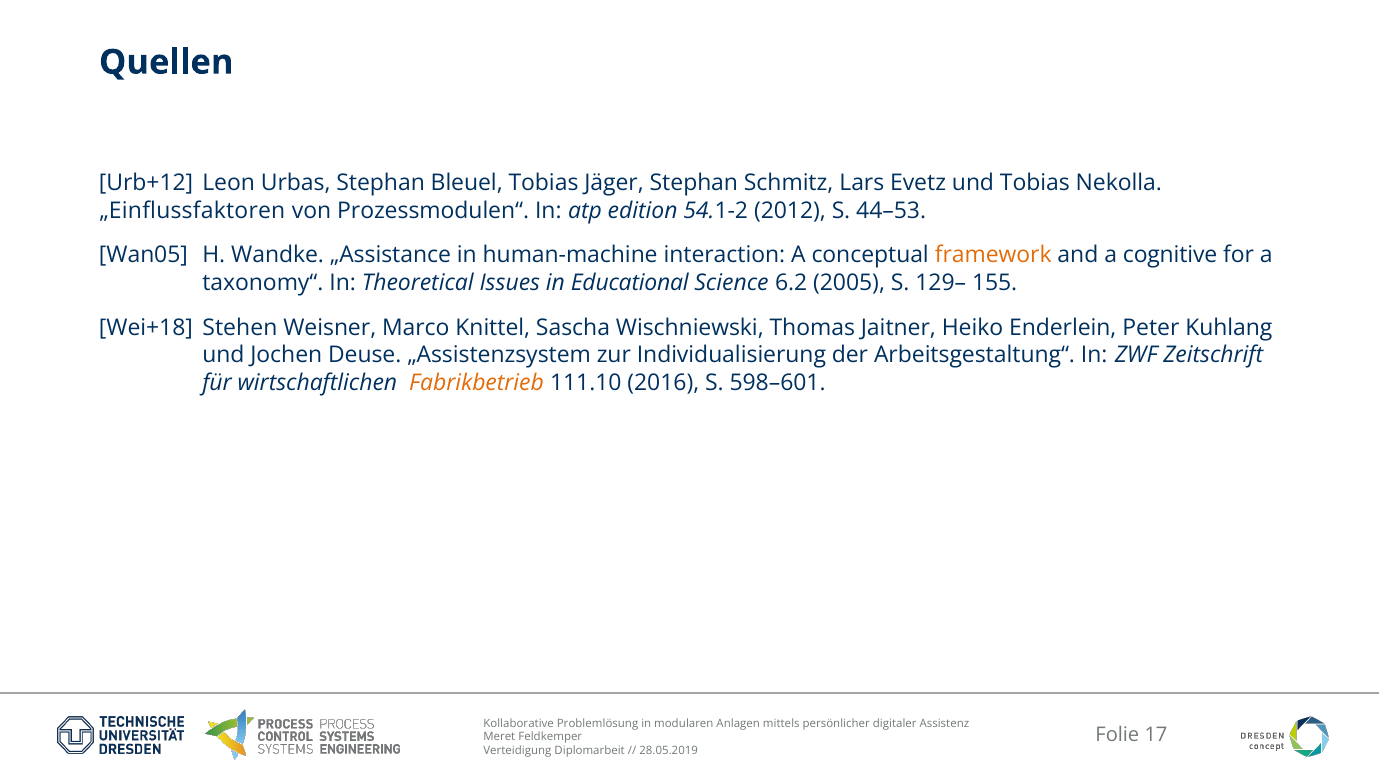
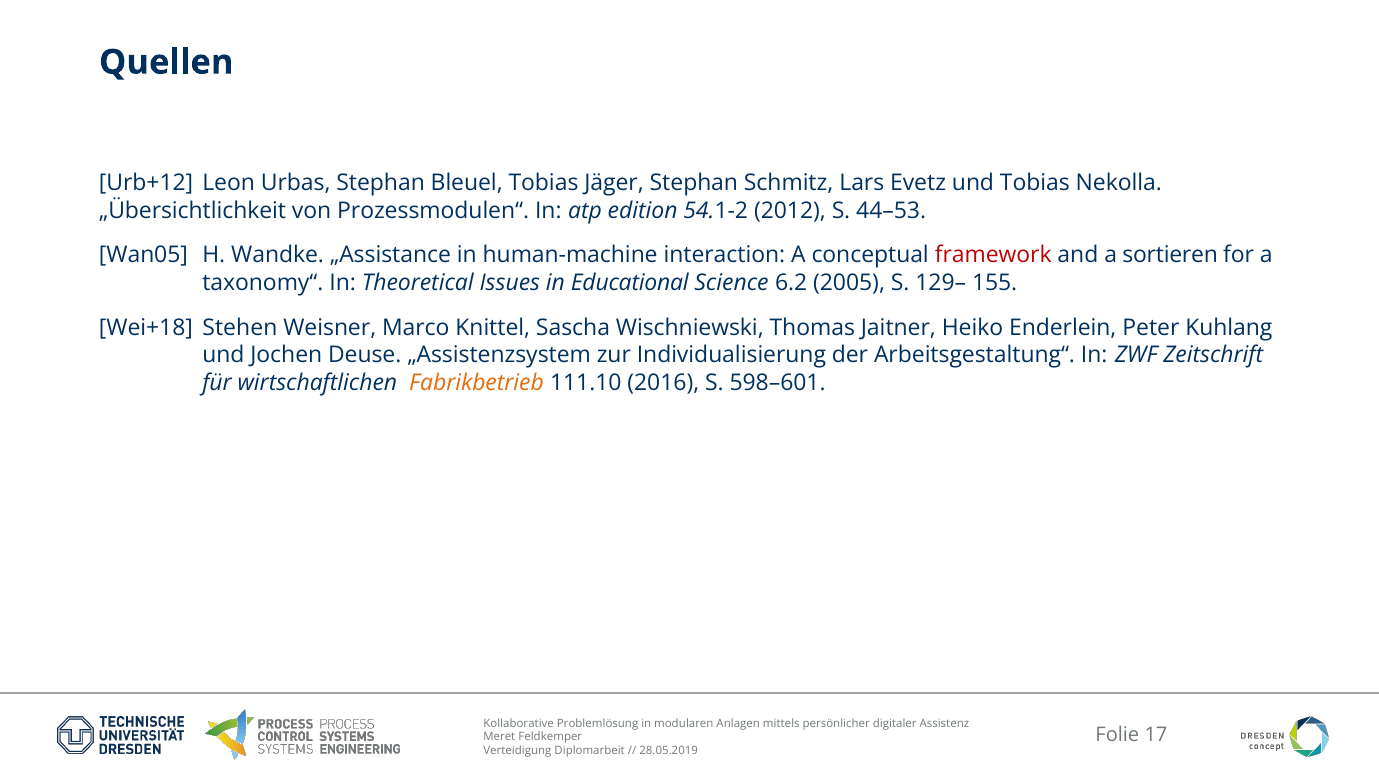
„Einflussfaktoren: „Einflussfaktoren -> „Übersichtlichkeit (192, 210)
framework colour: orange -> red (993, 255)
cognitive: cognitive -> sortieren (1170, 255)
